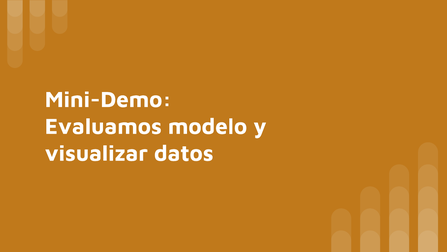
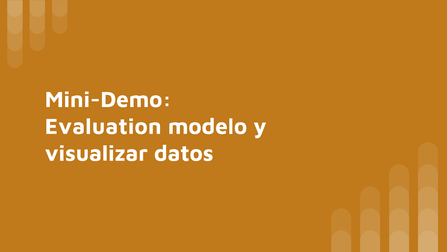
Evaluamos: Evaluamos -> Evaluation (103, 126)
